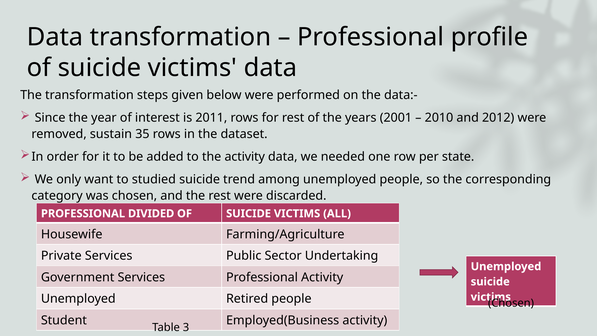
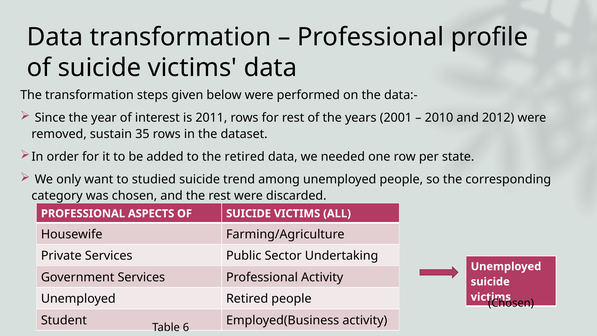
the activity: activity -> retired (245, 157)
DIVIDED: DIVIDED -> ASPECTS (151, 213)
3: 3 -> 6 (186, 327)
